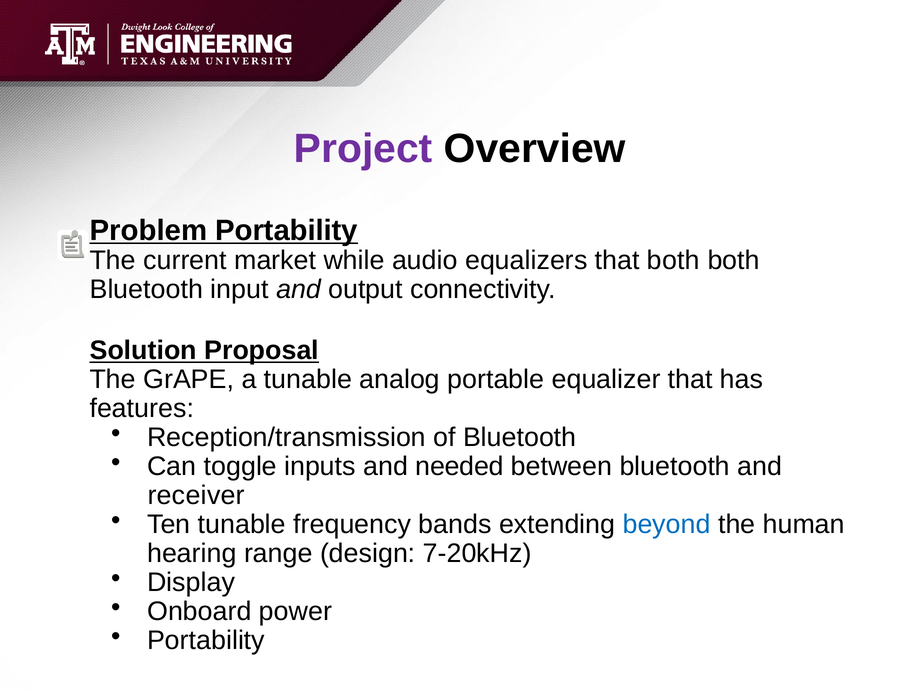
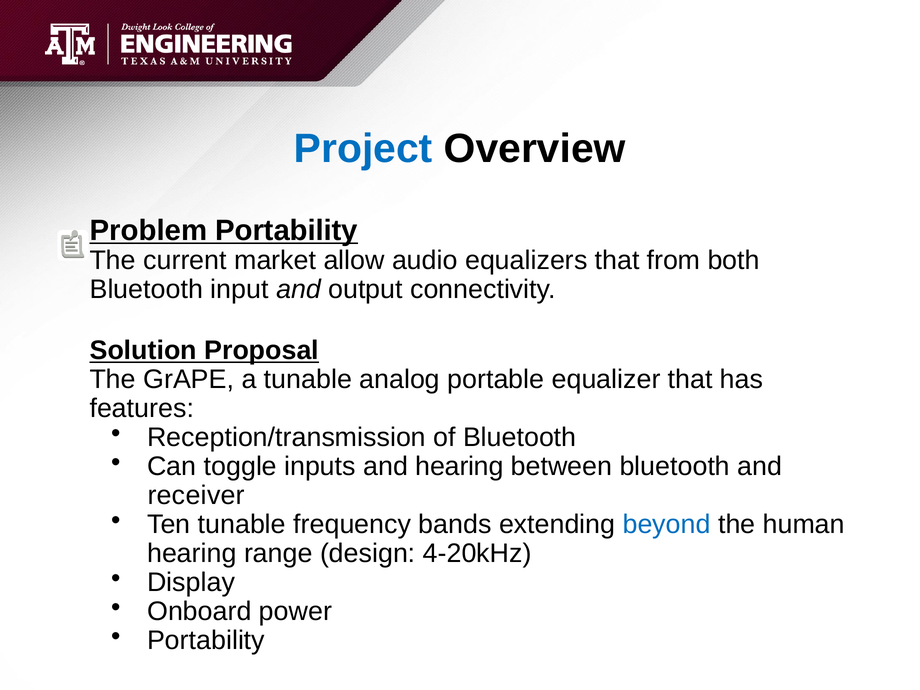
Project colour: purple -> blue (363, 149)
while: while -> allow (354, 260)
that both: both -> from (674, 260)
and needed: needed -> hearing (459, 467)
7-20kHz: 7-20kHz -> 4-20kHz (477, 553)
